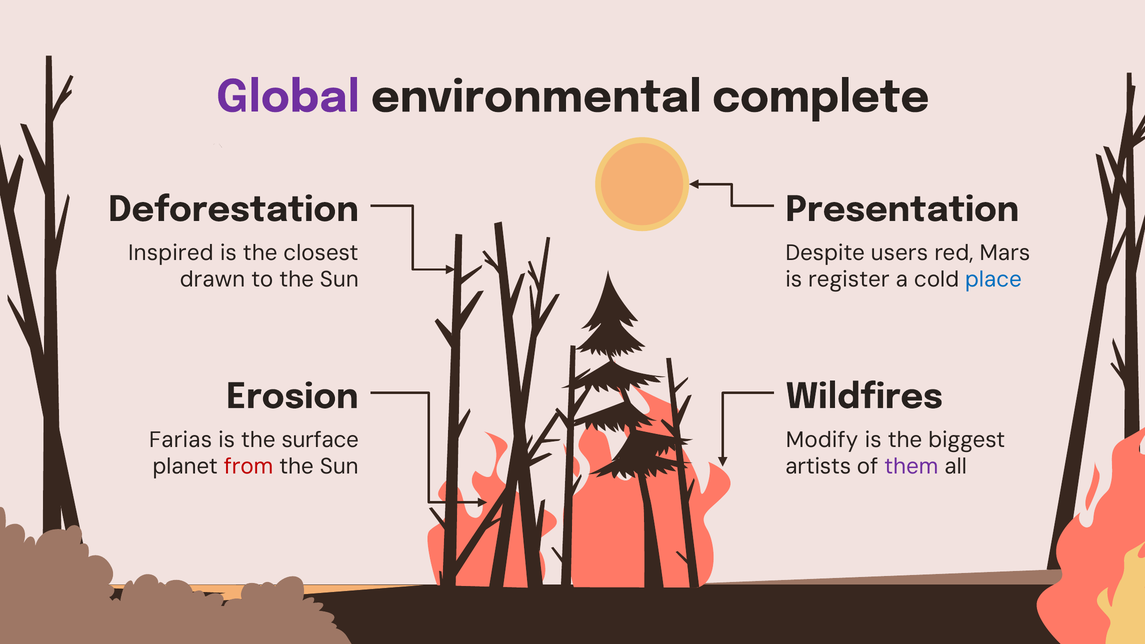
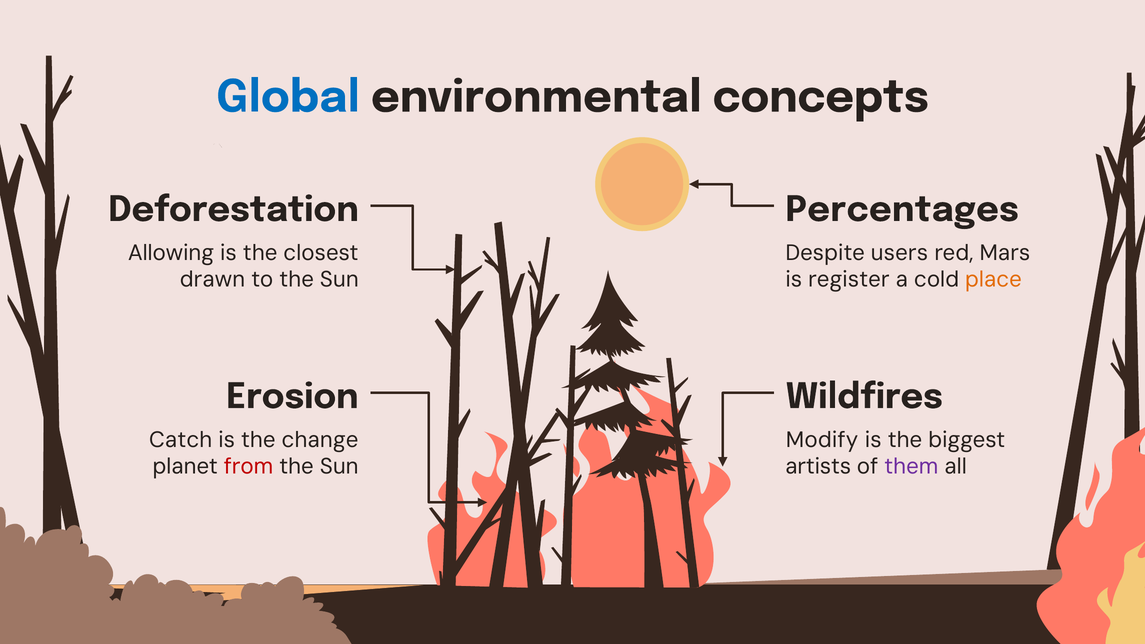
Global colour: purple -> blue (288, 97)
complete: complete -> concepts (821, 97)
Presentation: Presentation -> Percentages (902, 209)
Inspired: Inspired -> Allowing (171, 253)
place colour: blue -> orange (993, 280)
Farias: Farias -> Catch (181, 440)
surface: surface -> change (320, 440)
